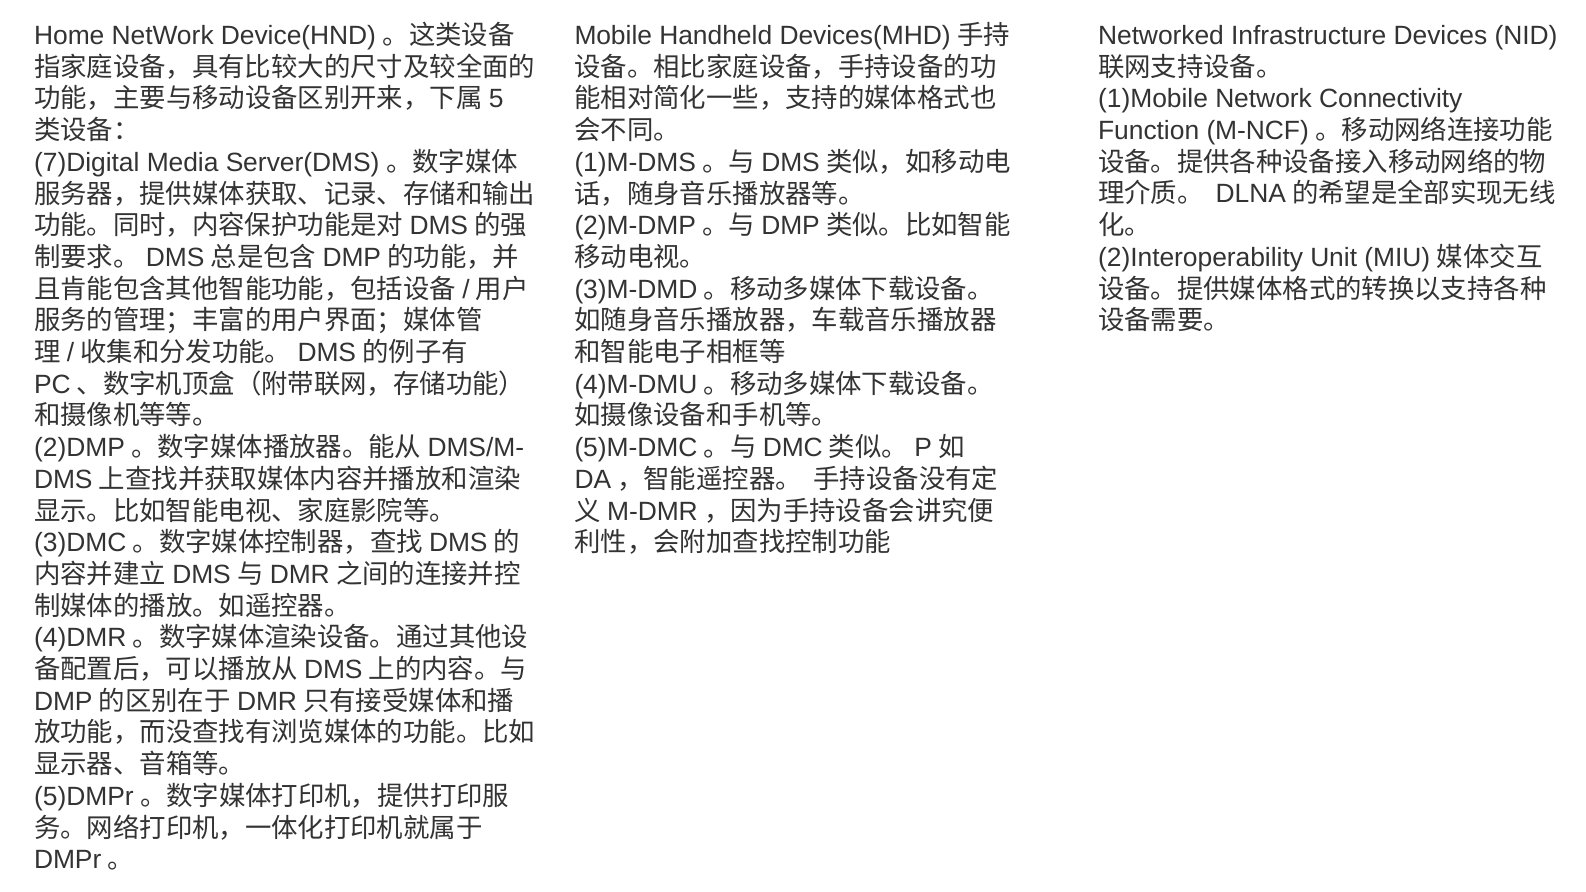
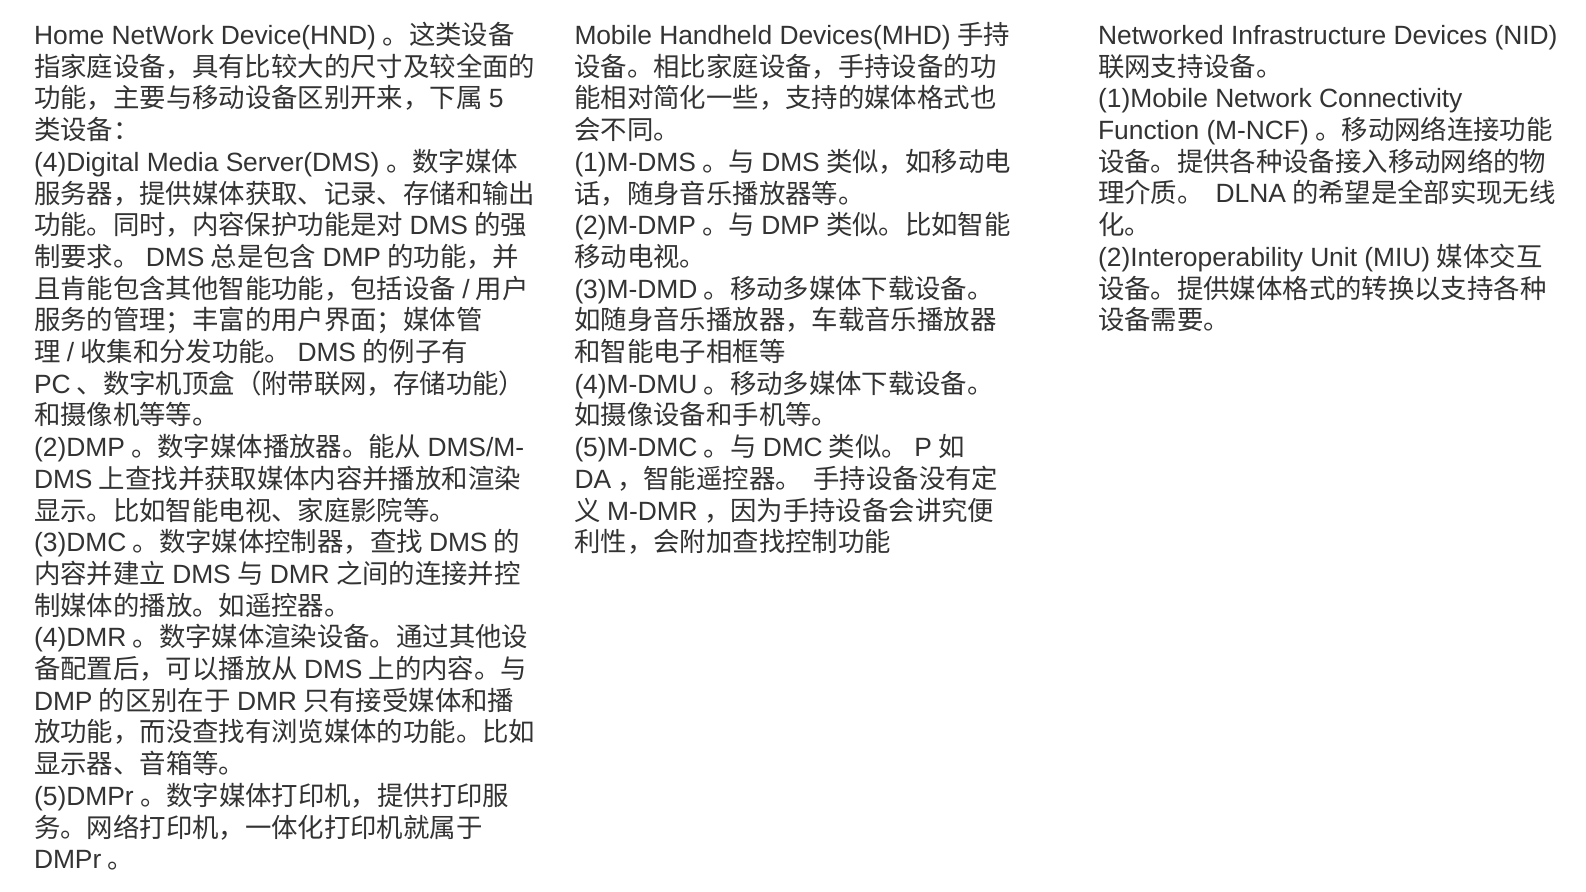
7)Digital: 7)Digital -> 4)Digital (87, 163)
